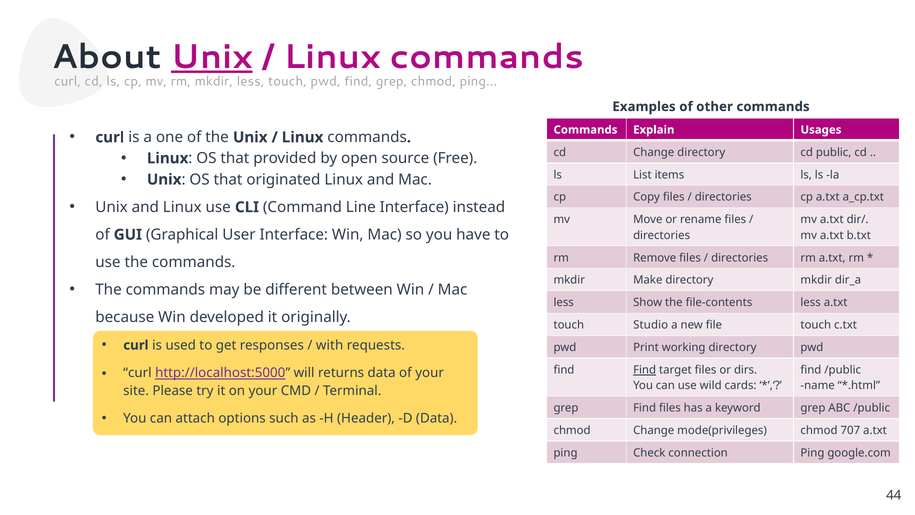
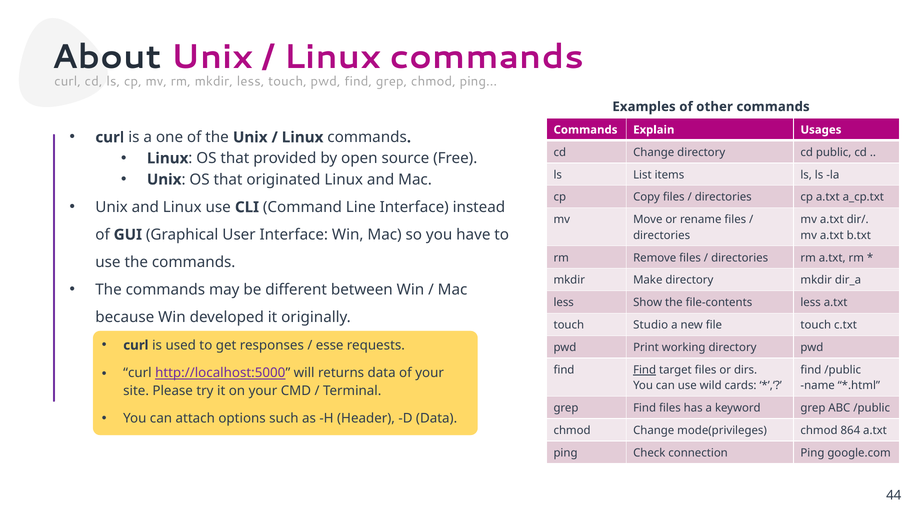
Unix underline: present -> none (212, 57)
with: with -> esse (330, 345)
707: 707 -> 864 (850, 430)
